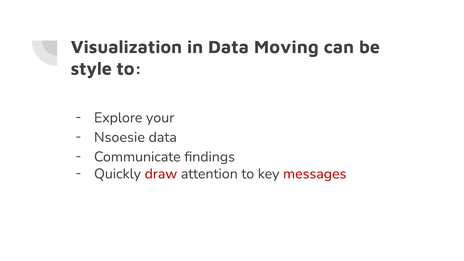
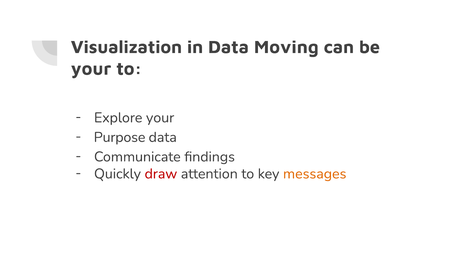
style: style -> your (91, 69)
Nsoesie: Nsoesie -> Purpose (120, 137)
messages colour: red -> orange (315, 174)
